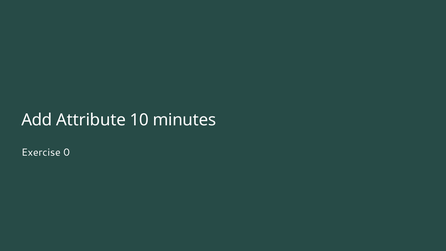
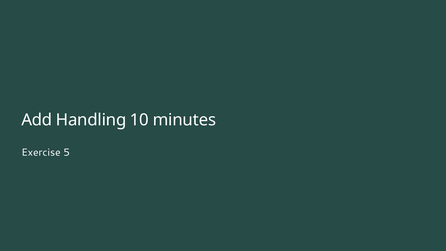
Attribute: Attribute -> Handling (91, 120)
0: 0 -> 5 (67, 152)
